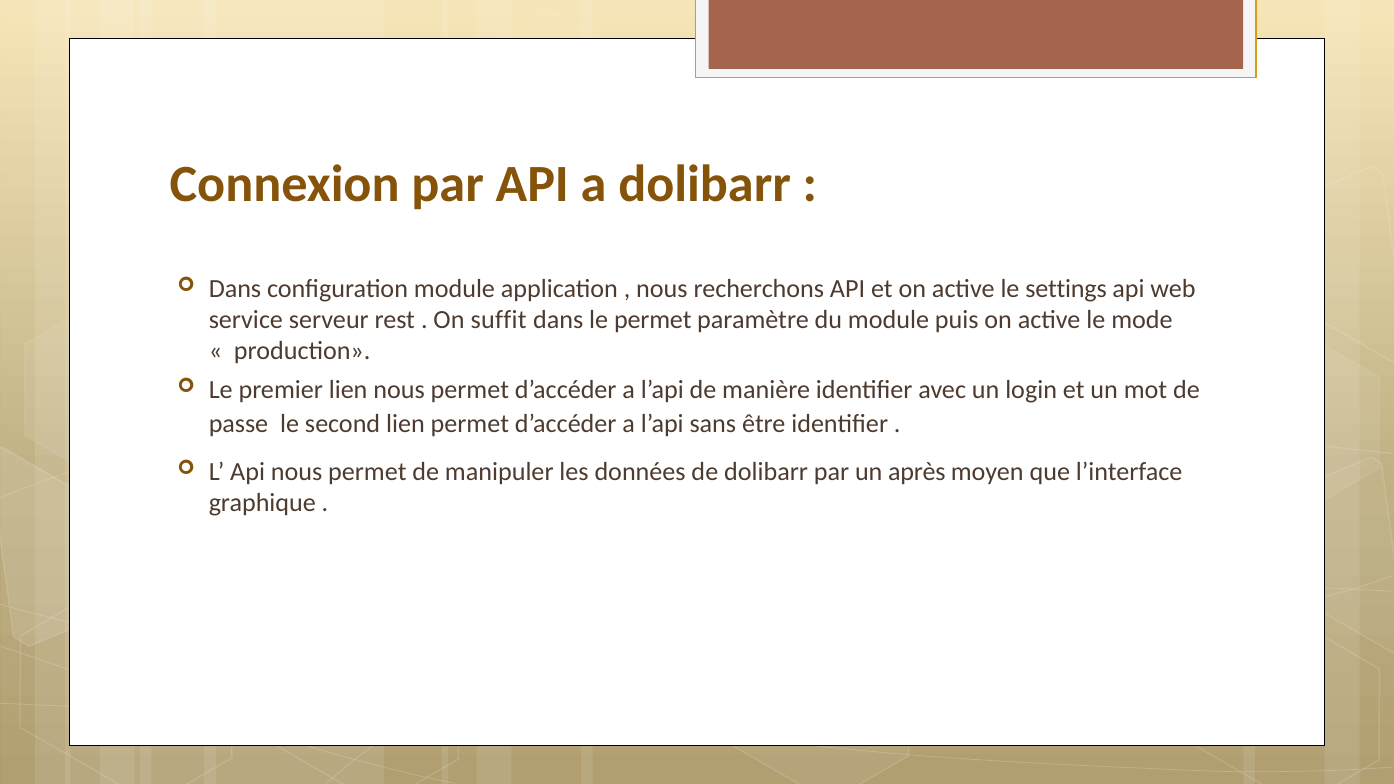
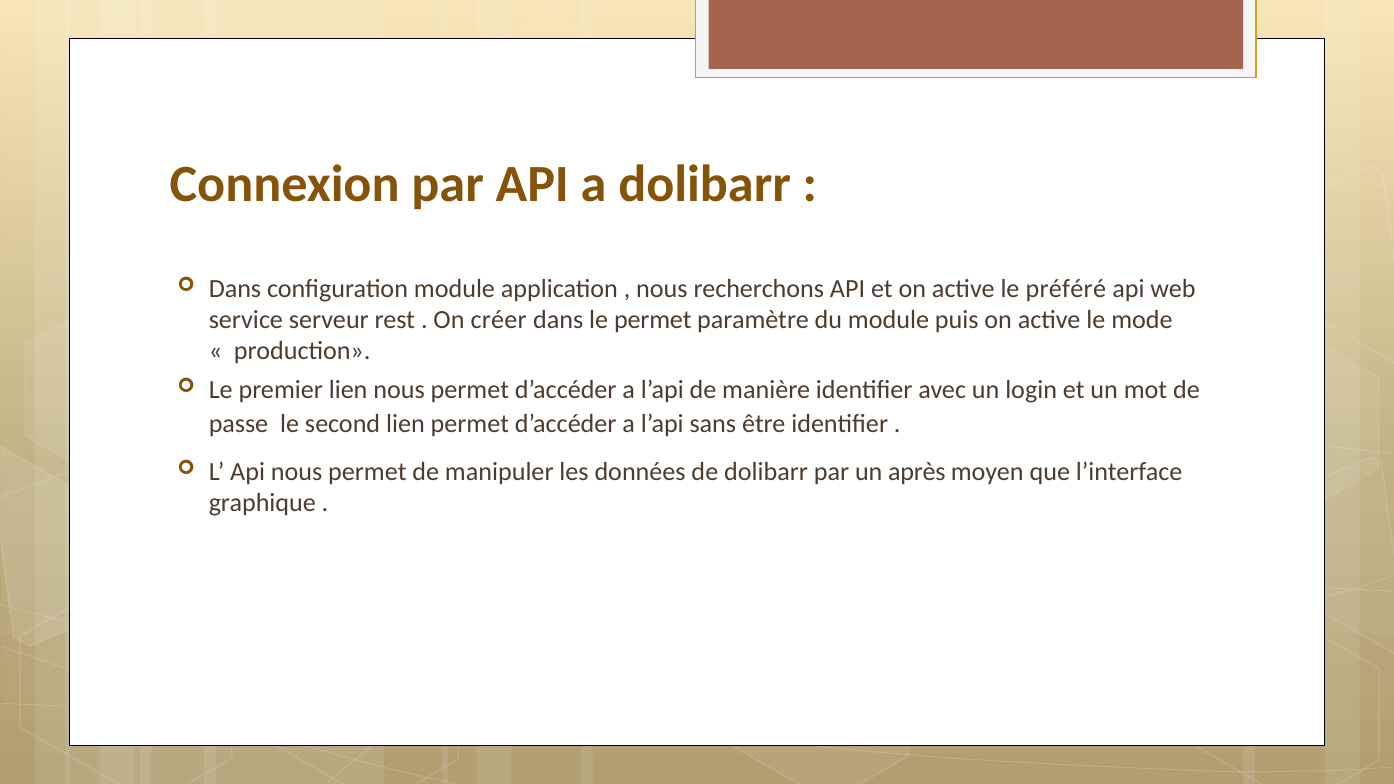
settings: settings -> préféré (1066, 288)
suffit: suffit -> créer (499, 320)
